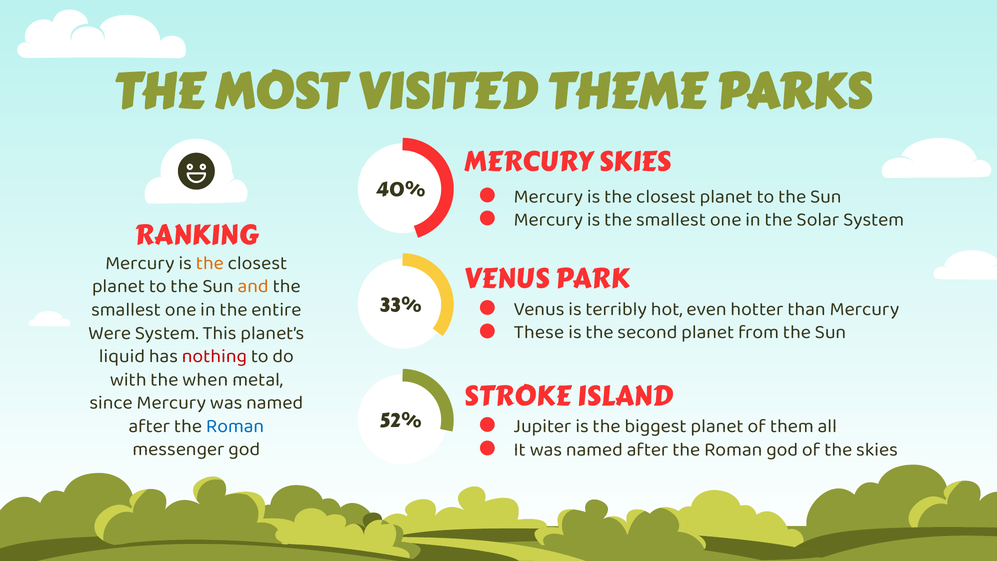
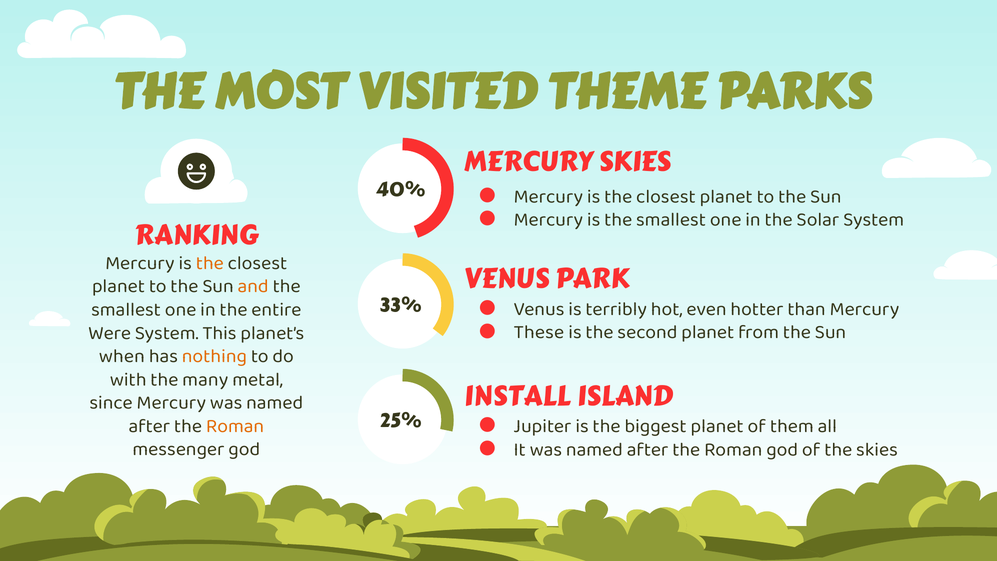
liquid: liquid -> when (122, 356)
nothing colour: red -> orange (214, 356)
when: when -> many (205, 379)
STROKE: STROKE -> INSTALL (517, 396)
52%: 52% -> 25% (400, 421)
Roman colour: blue -> orange (235, 426)
